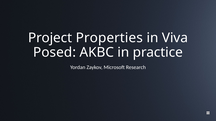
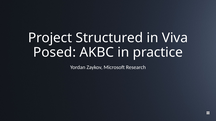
Properties: Properties -> Structured (109, 38)
